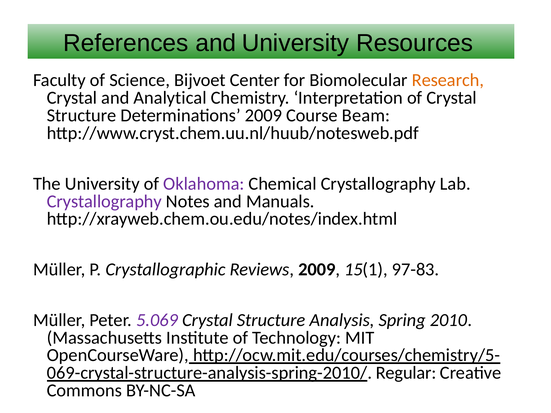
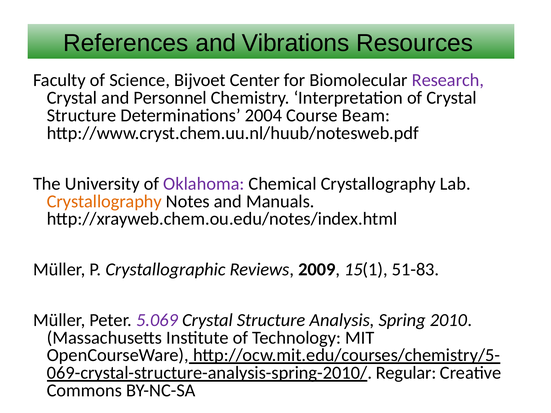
and University: University -> Vibrations (296, 43)
Research colour: orange -> purple (448, 80)
Analytical: Analytical -> Personnel (170, 98)
Determinations 2009: 2009 -> 2004 (263, 116)
Crystallography colour: purple -> orange (104, 201)
97-83: 97-83 -> 51-83 (416, 270)
